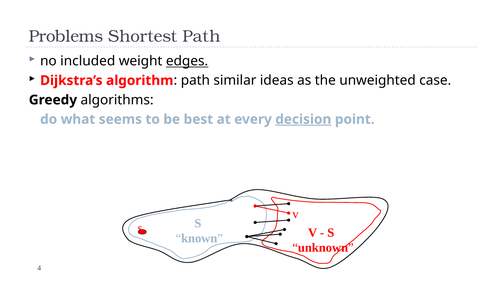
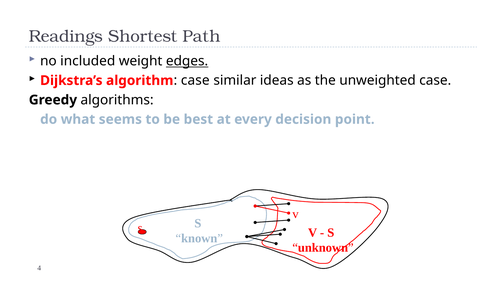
Problems: Problems -> Readings (66, 36)
path: path -> case (195, 81)
decision underline: present -> none (303, 120)
